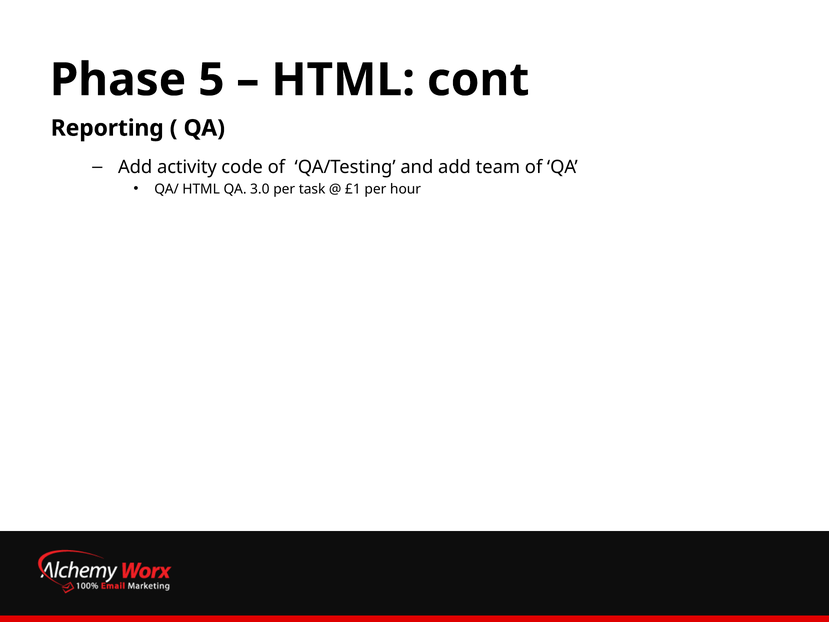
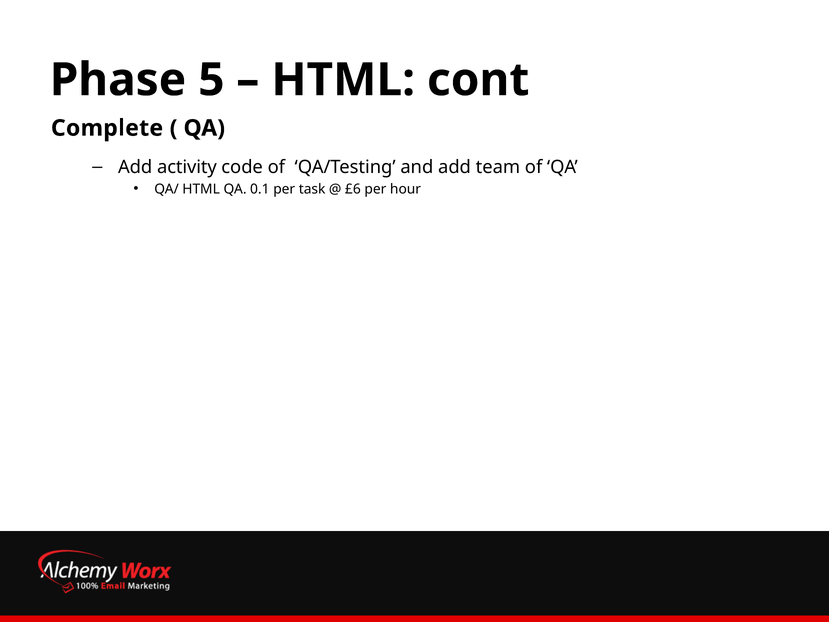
Reporting: Reporting -> Complete (107, 128)
3.0: 3.0 -> 0.1 (260, 189)
£1: £1 -> £6 (353, 189)
